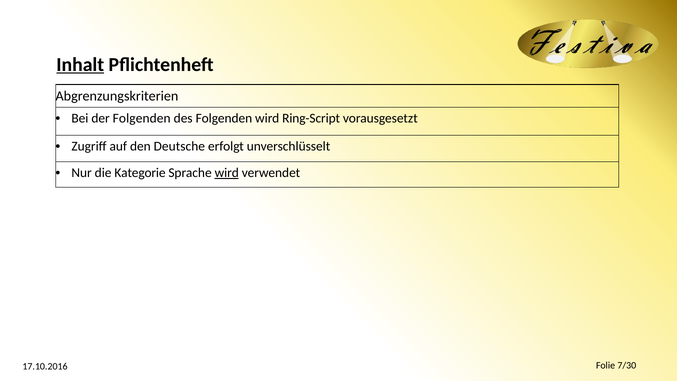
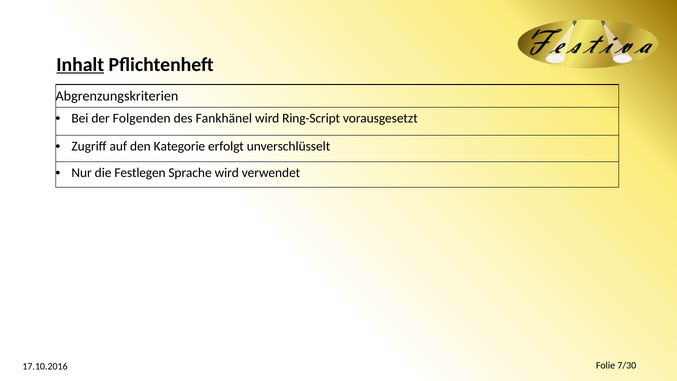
des Folgenden: Folgenden -> Fankhänel (224, 118)
Deutsche: Deutsche -> Kategorie (179, 146)
Kategorie: Kategorie -> Festlegen (140, 173)
wird underline: present -> none (227, 173)
